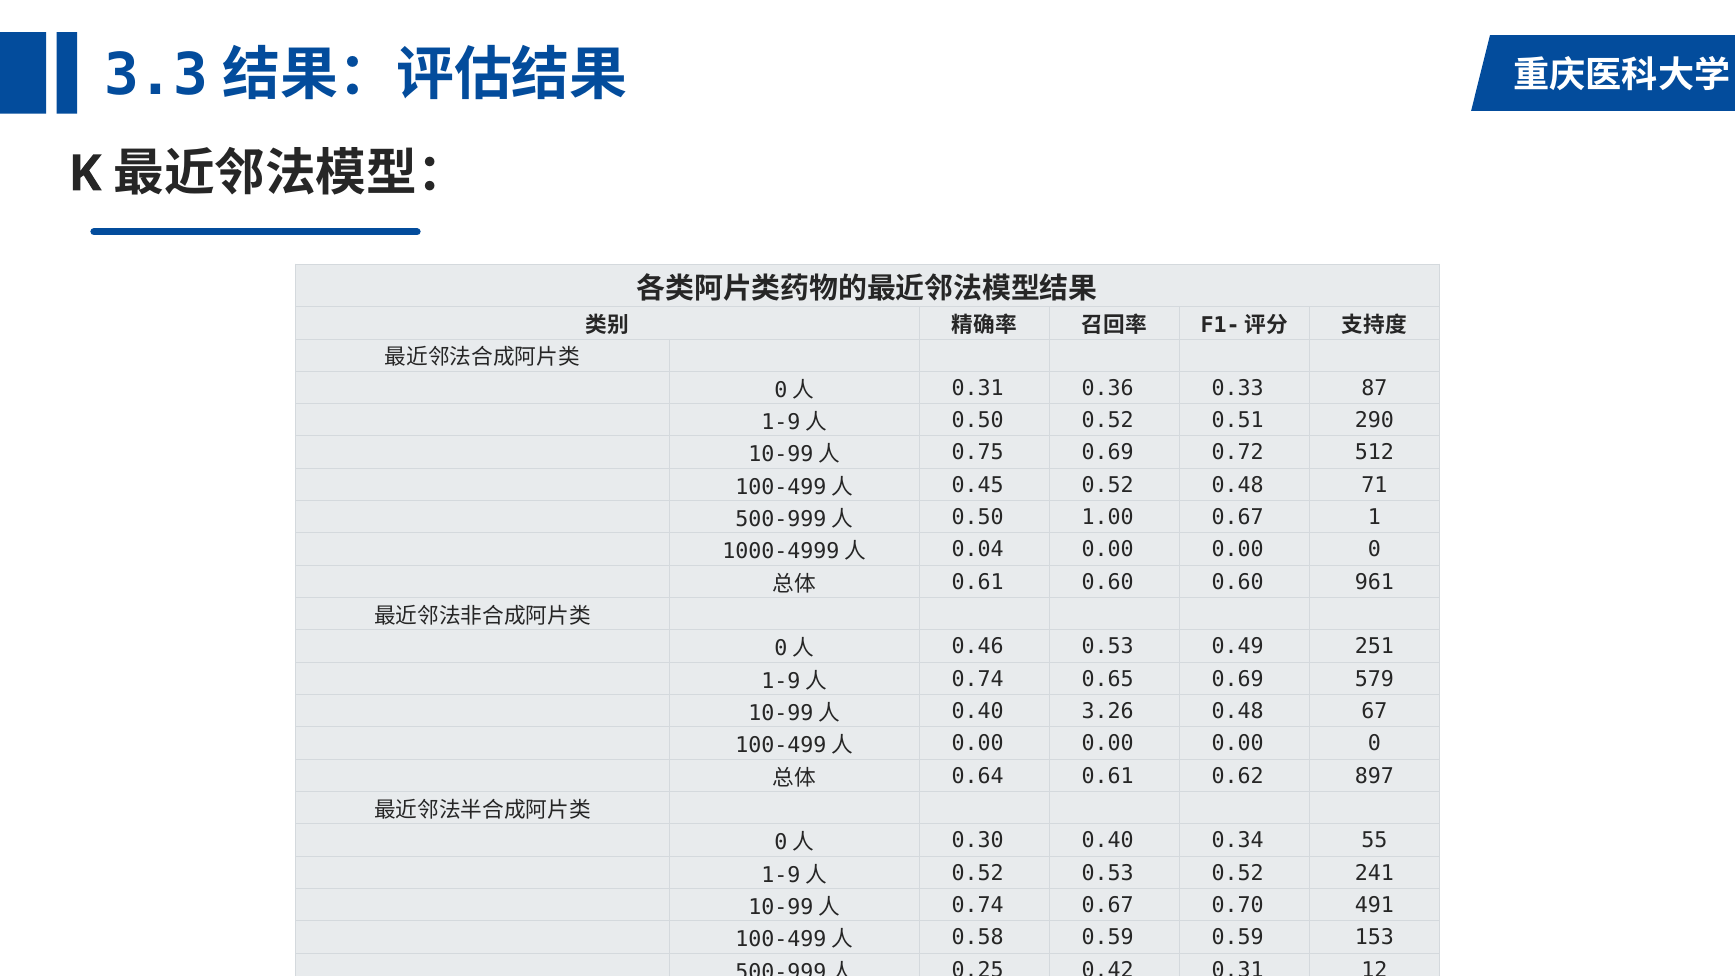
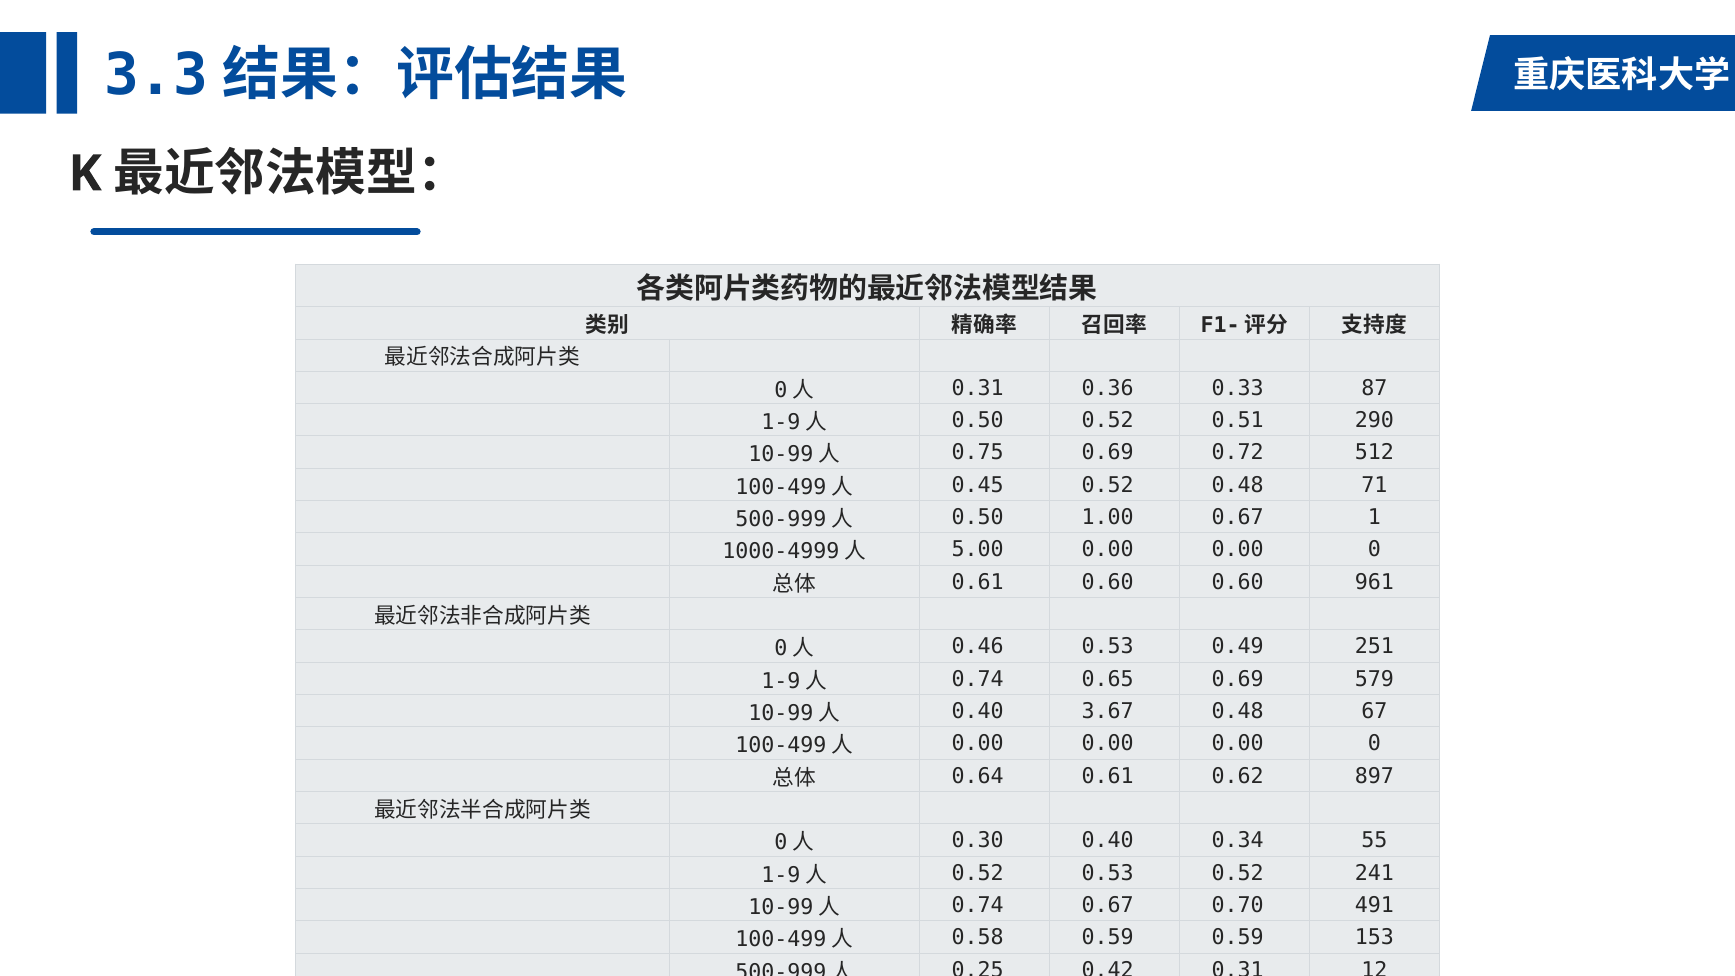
0.04: 0.04 -> 5.00 (978, 550)
3.26: 3.26 -> 3.67 (1108, 711)
